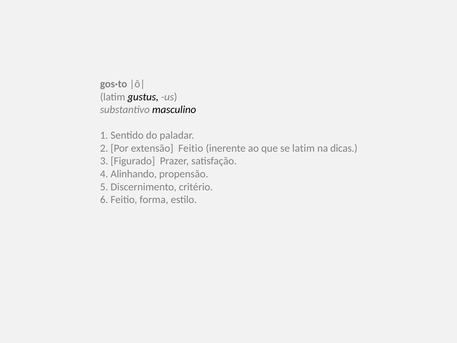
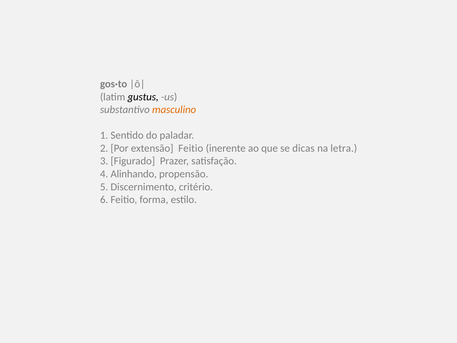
masculino colour: black -> orange (174, 110)
se latim: latim -> dicas (303, 148)
dicas: dicas -> letra (344, 148)
